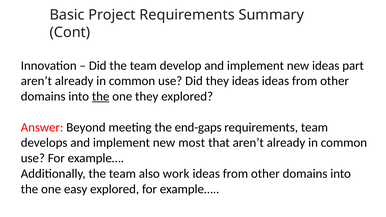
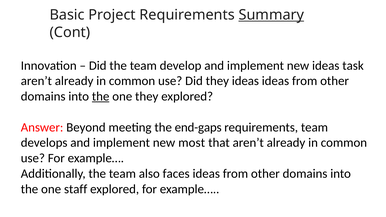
Summary underline: none -> present (271, 15)
part: part -> task (353, 66)
work: work -> faces (176, 174)
easy: easy -> staff (76, 189)
